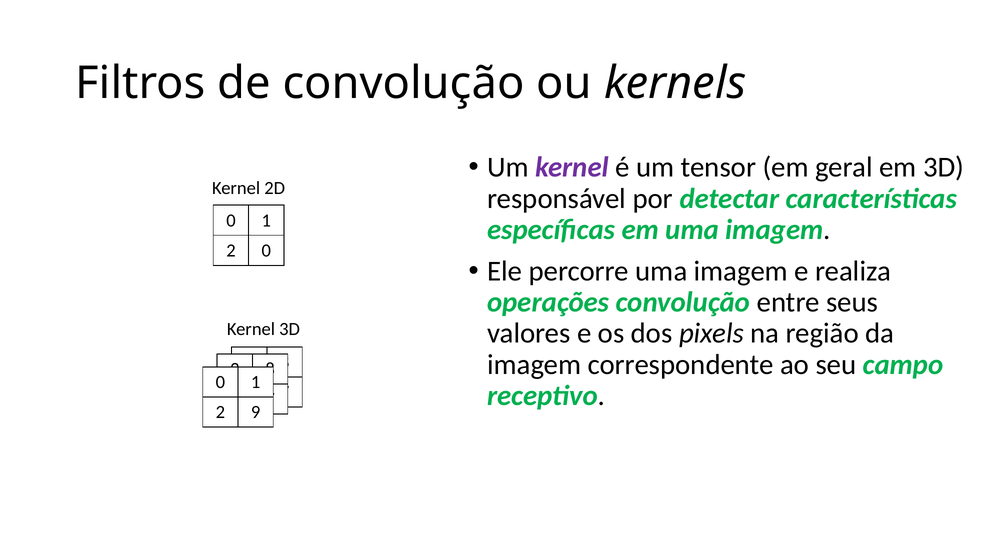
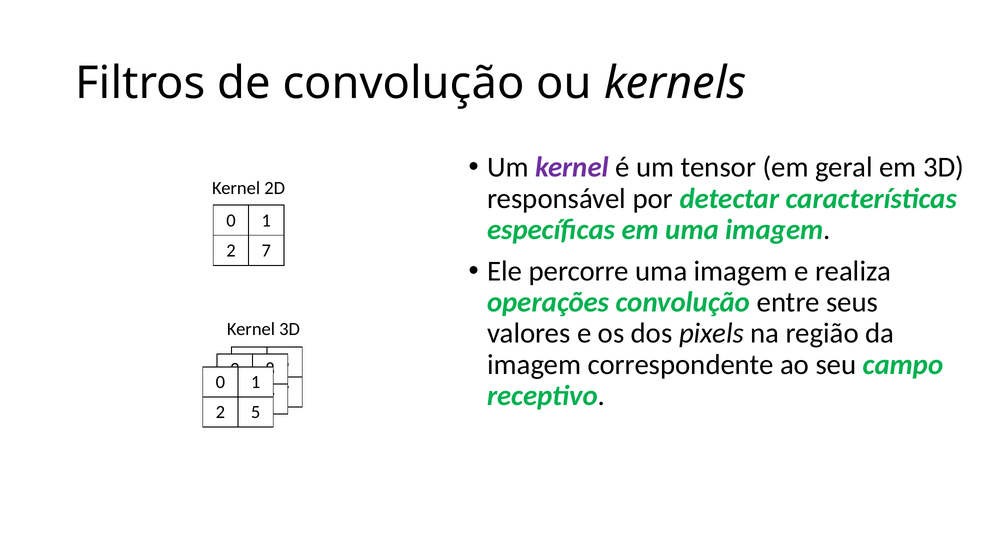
2 0: 0 -> 7 (266, 250)
9: 9 -> 5 (256, 412)
